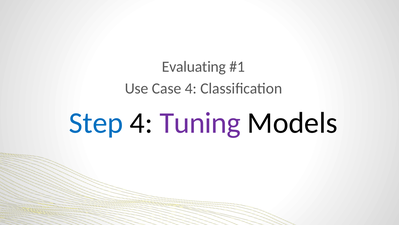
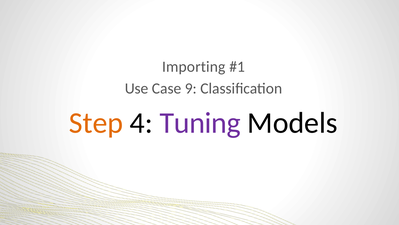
Evaluating: Evaluating -> Importing (194, 67)
Case 4: 4 -> 9 (191, 88)
Step colour: blue -> orange (96, 123)
